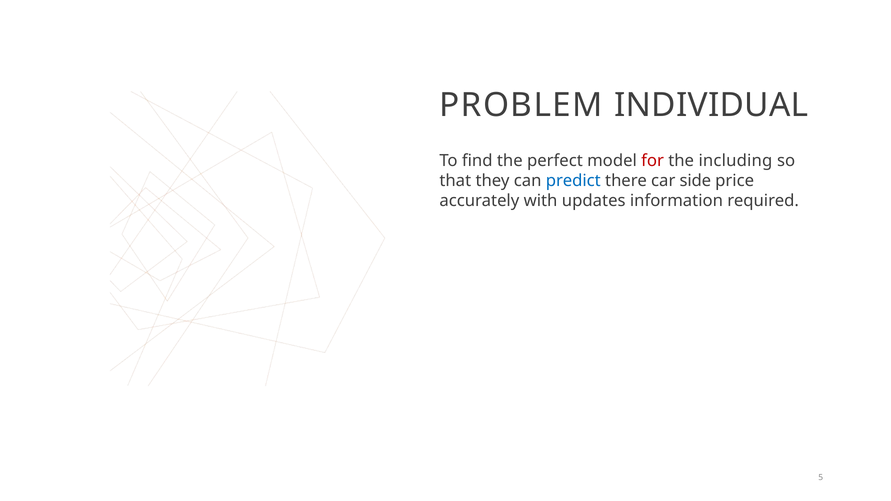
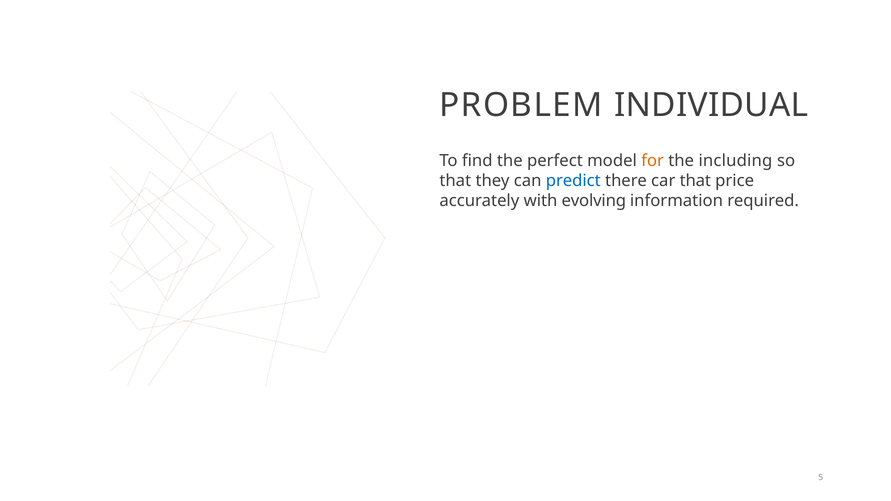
for colour: red -> orange (653, 161)
car side: side -> that (695, 181)
updates: updates -> evolving (594, 201)
